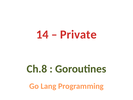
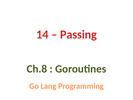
Private: Private -> Passing (78, 34)
